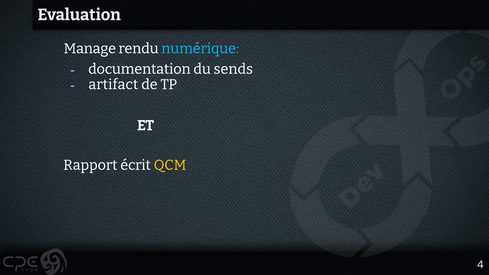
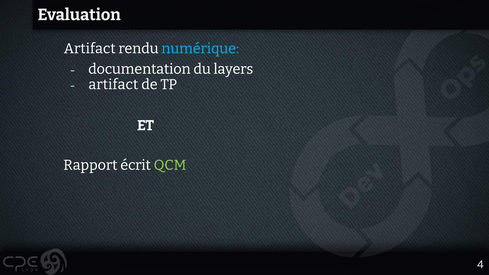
Manage: Manage -> Artifact (90, 49)
sends: sends -> layers (233, 69)
QCM colour: yellow -> light green (170, 165)
